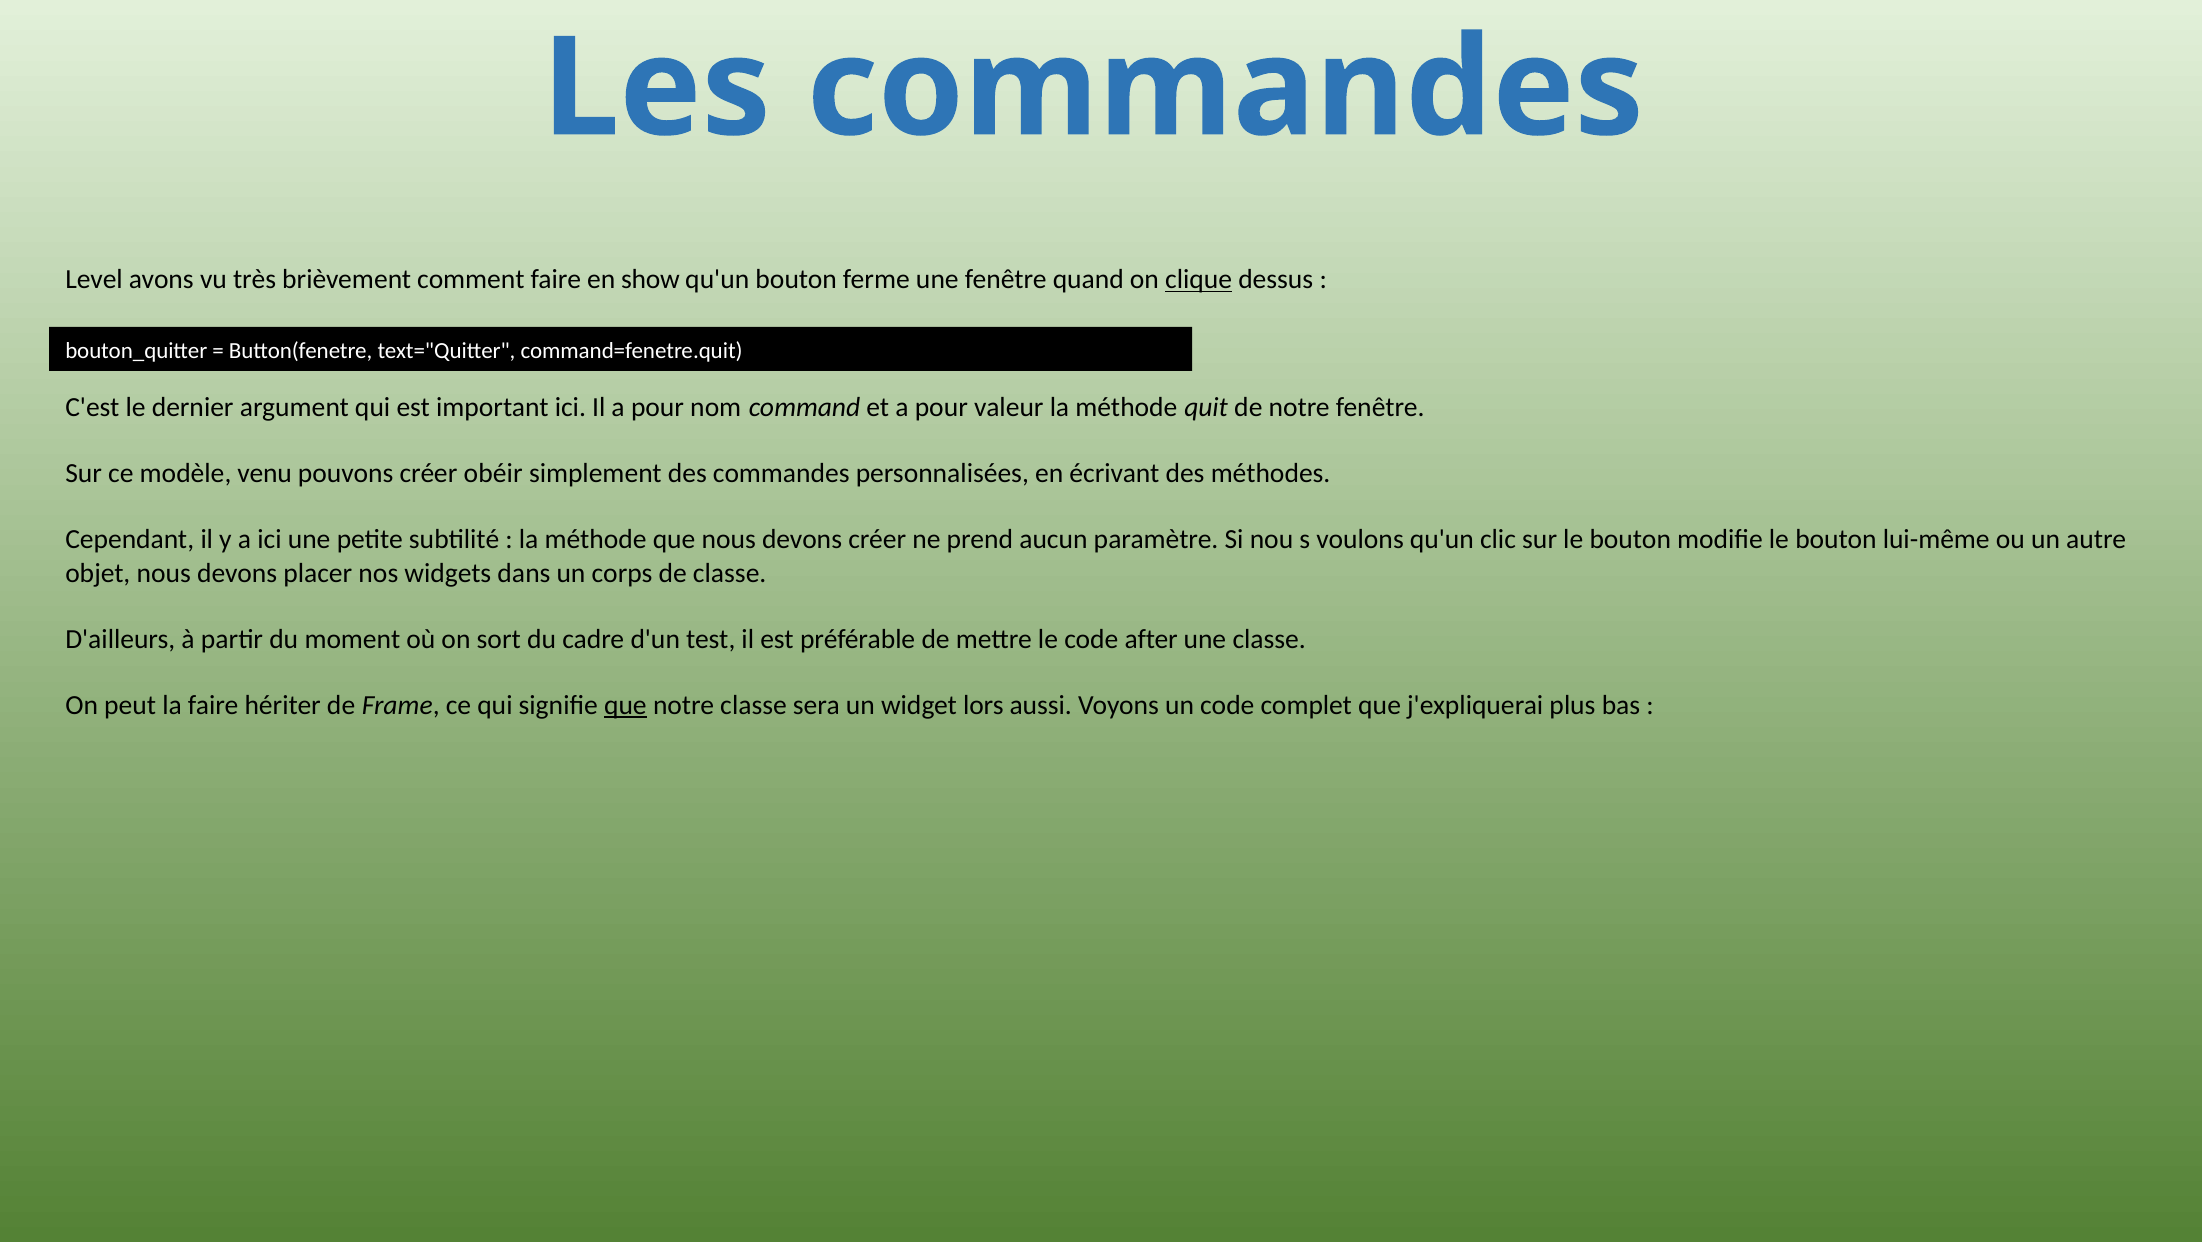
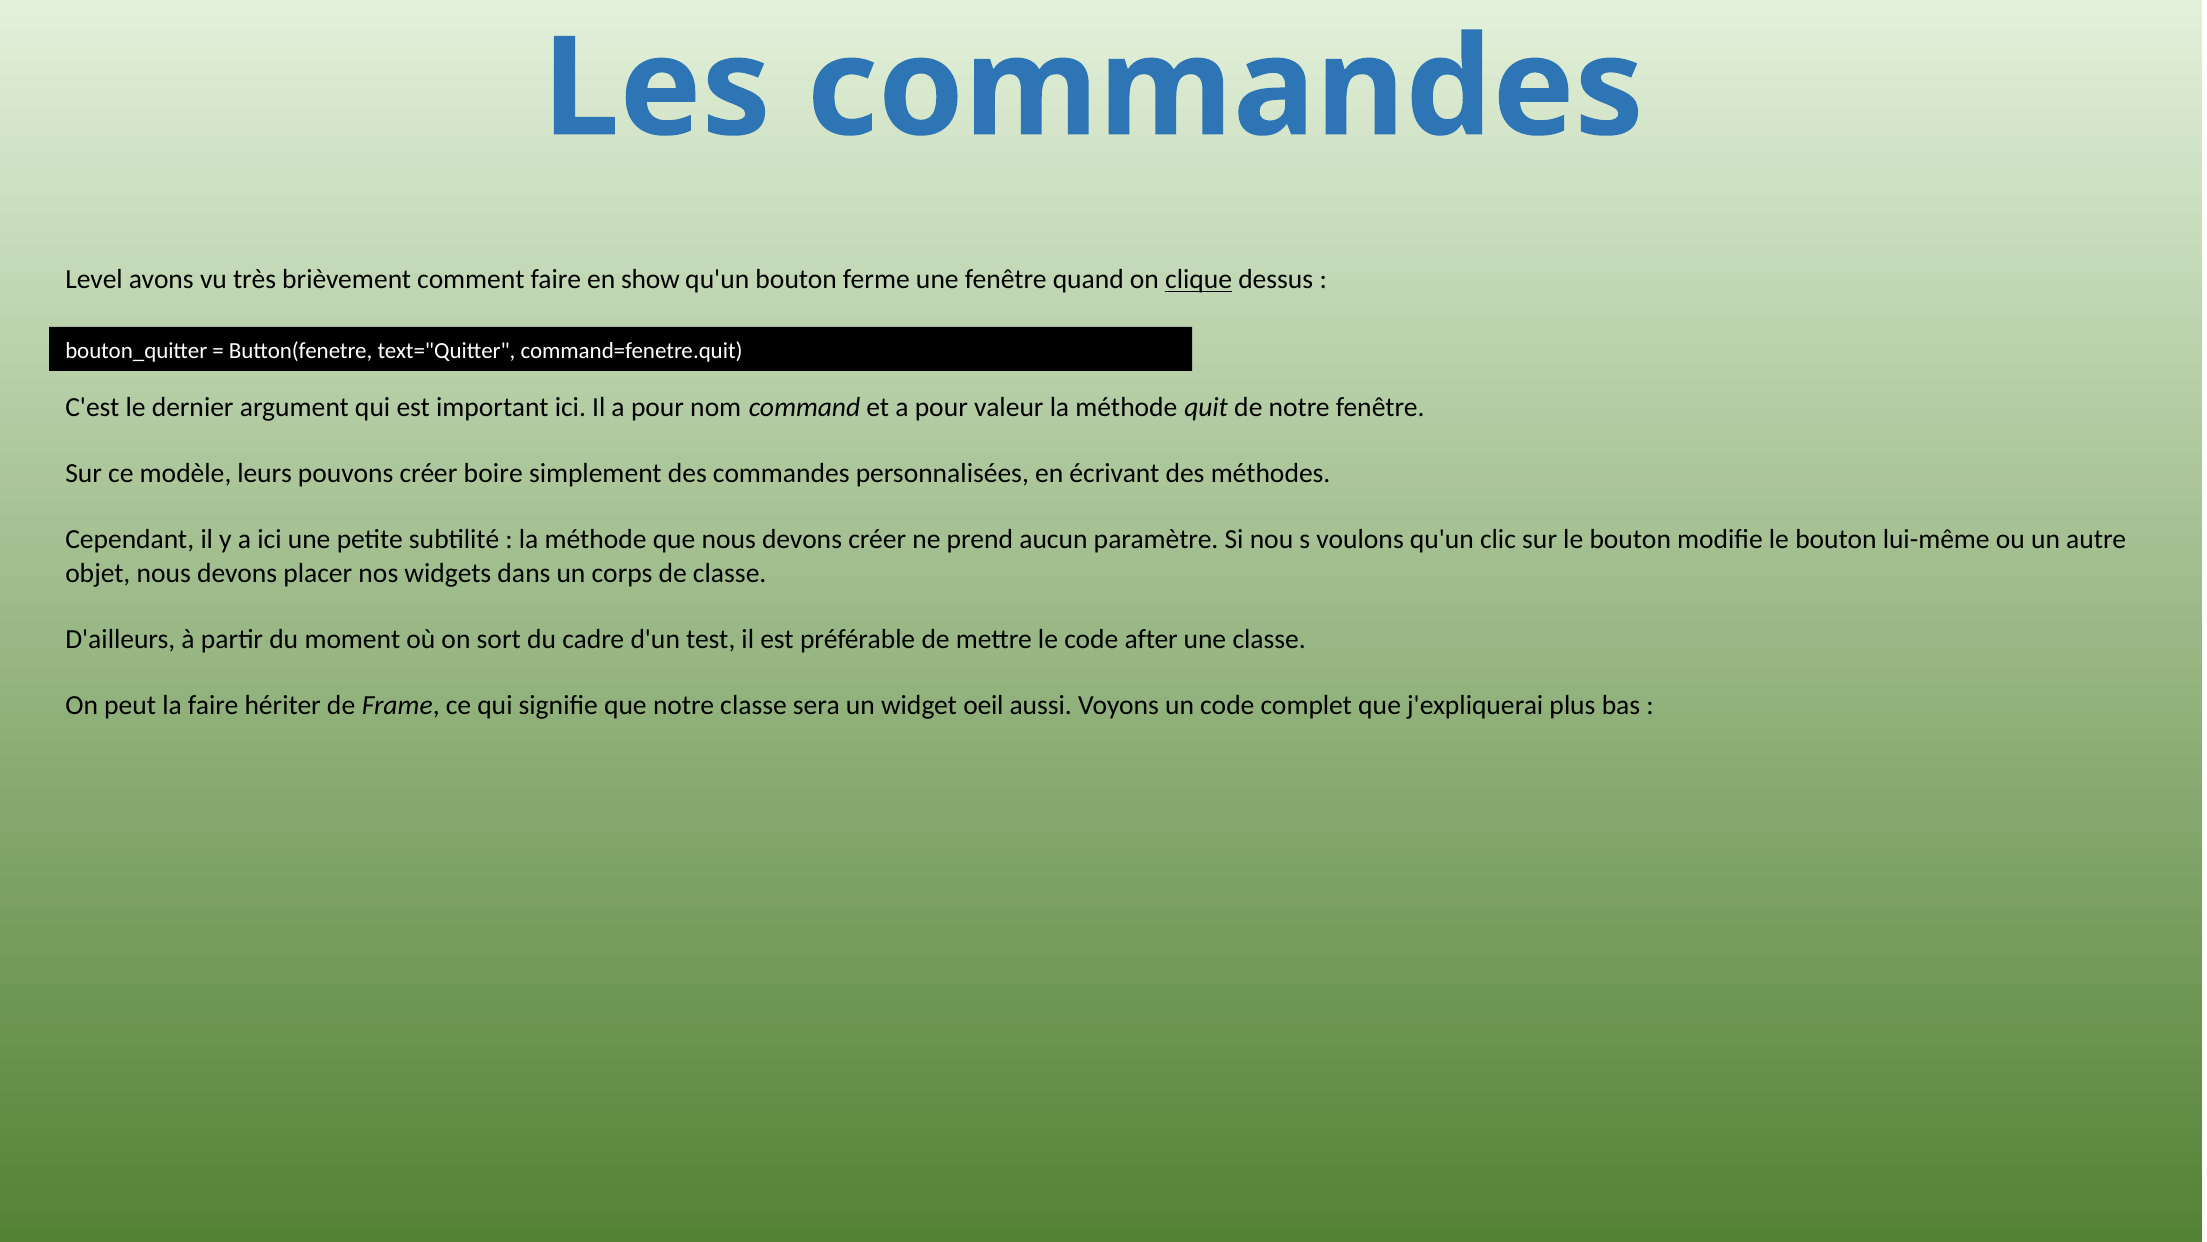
venu: venu -> leurs (265, 473)
obéir: obéir -> boire (493, 473)
que underline: present -> none (625, 705)
lors: lors -> oeil (983, 705)
